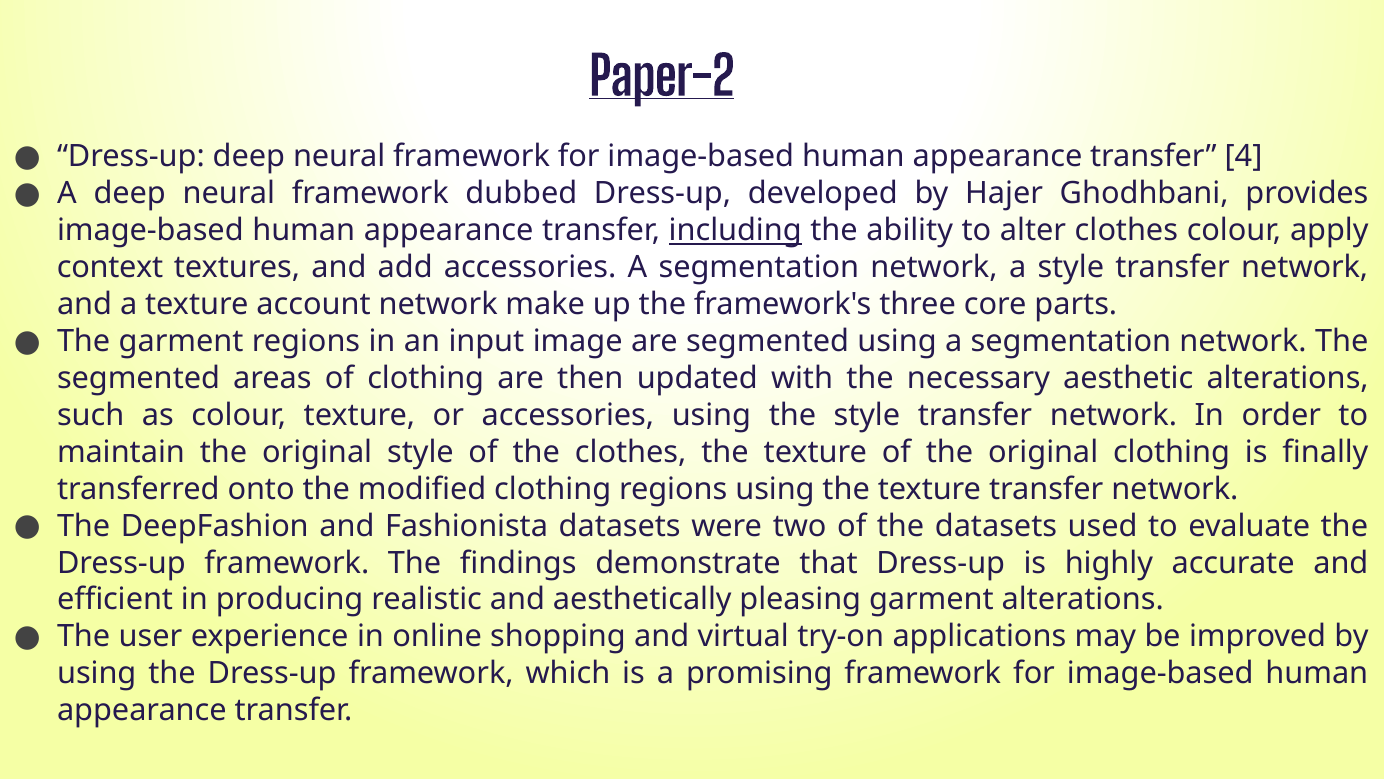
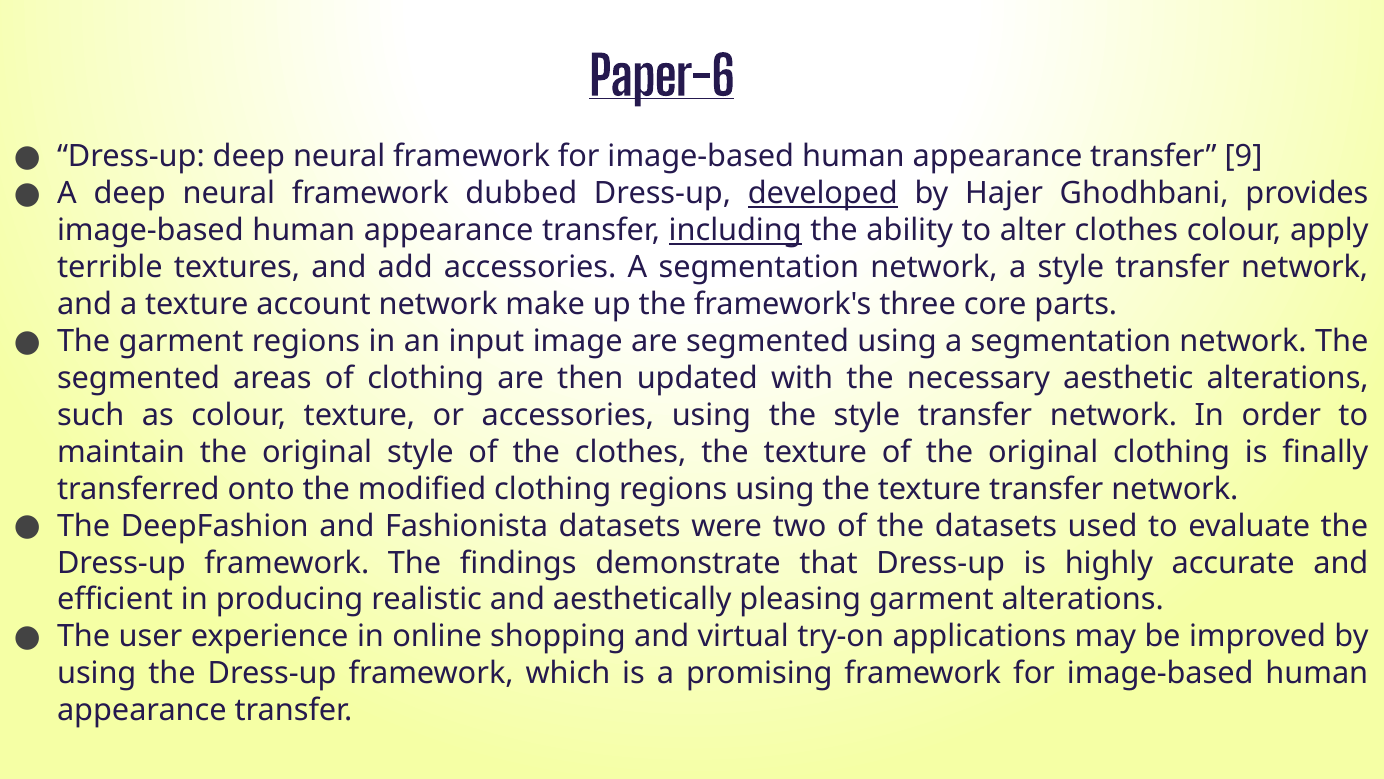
Paper-2: Paper-2 -> Paper-6 (662, 78)
4: 4 -> 9 (1243, 157)
developed underline: none -> present (823, 194)
context: context -> terrible (110, 267)
